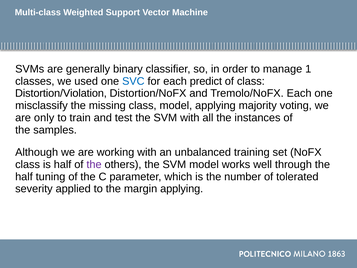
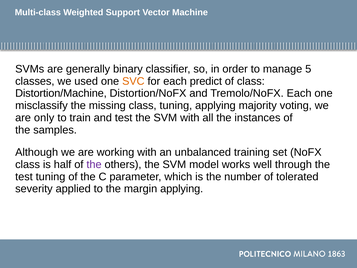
1: 1 -> 5 (308, 69)
SVC colour: blue -> orange (133, 81)
Distortion/Violation: Distortion/Violation -> Distortion/Machine (61, 93)
class model: model -> tuning (176, 105)
half: half -> test (24, 176)
